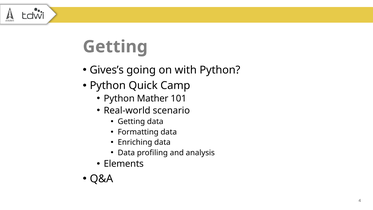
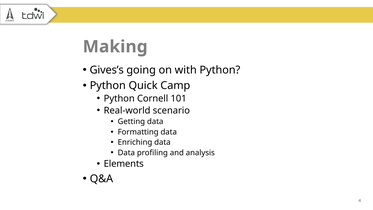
Getting: Getting -> Making (115, 47)
Mather: Mather -> Cornell (153, 98)
